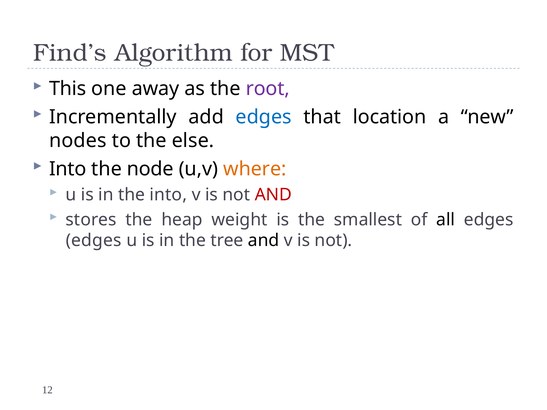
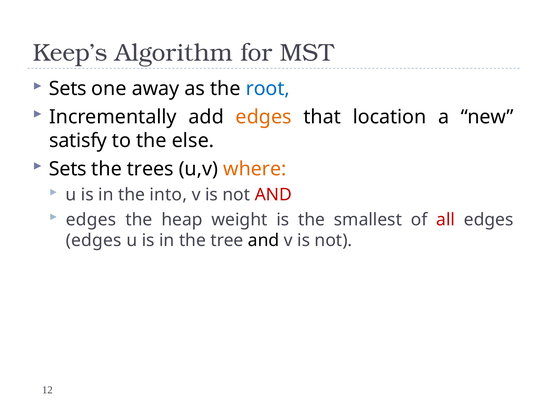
Find’s: Find’s -> Keep’s (70, 53)
This: This -> Sets (68, 89)
root colour: purple -> blue (268, 89)
edges colour: blue -> orange (264, 117)
nodes: nodes -> satisfy (78, 141)
Into: Into -> Sets (68, 169)
node: node -> trees (150, 169)
stores: stores -> edges (91, 220)
all colour: black -> red (446, 220)
